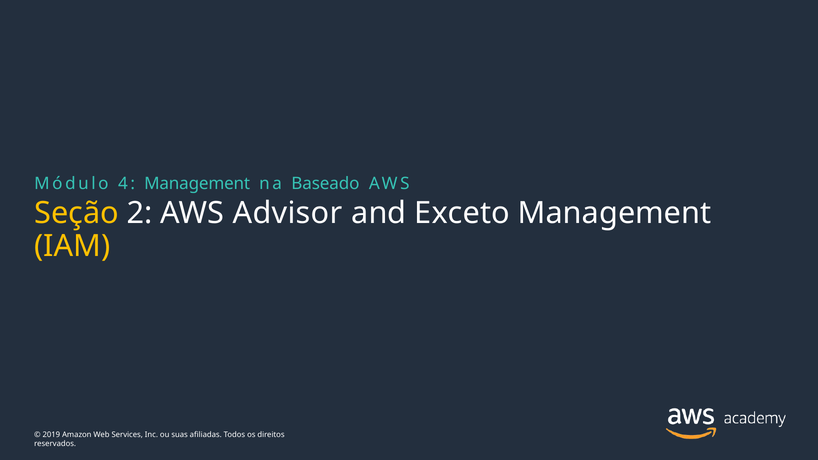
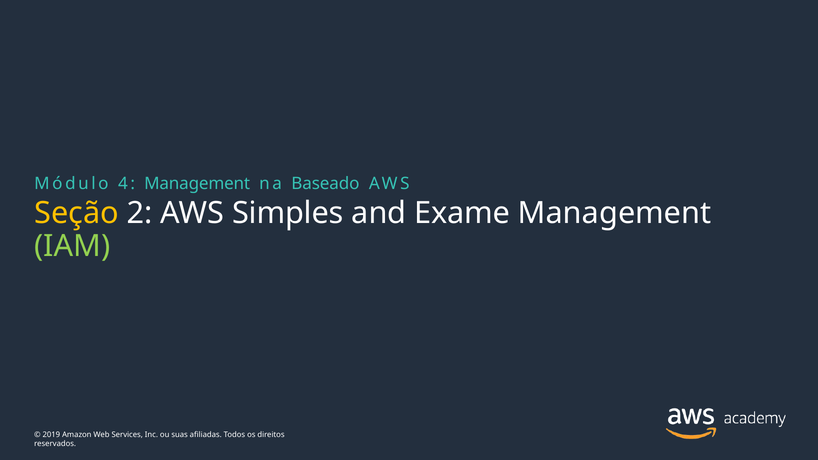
Advisor: Advisor -> Simples (288, 213)
Exceto: Exceto -> Exame (462, 213)
IAM colour: yellow -> light green (72, 246)
